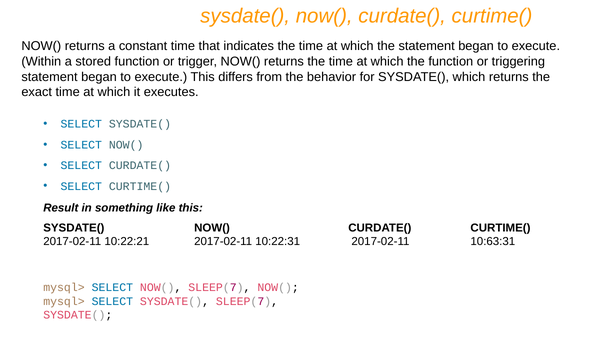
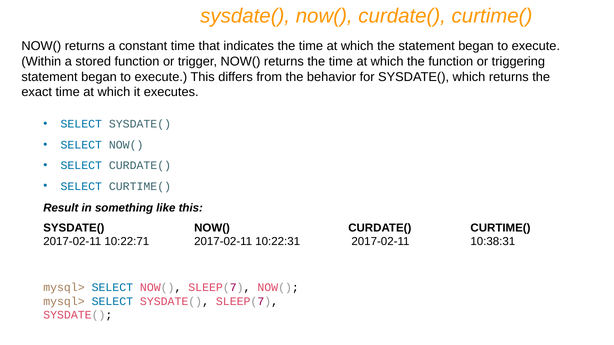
10:22:21: 10:22:21 -> 10:22:71 (127, 242)
10:63:31: 10:63:31 -> 10:38:31 (493, 242)
